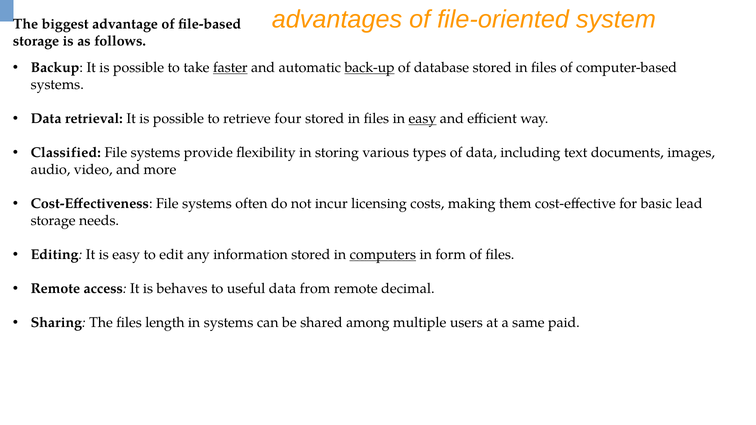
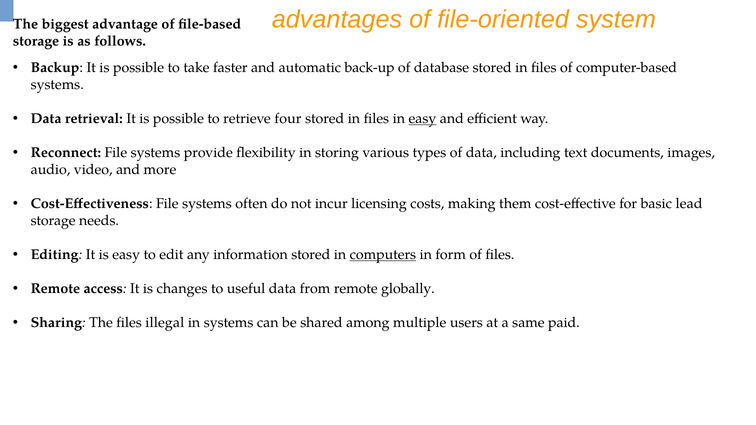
faster underline: present -> none (230, 68)
back-up underline: present -> none (370, 68)
Classified: Classified -> Reconnect (66, 153)
behaves: behaves -> changes (182, 289)
decimal: decimal -> globally (408, 289)
length: length -> illegal (165, 323)
